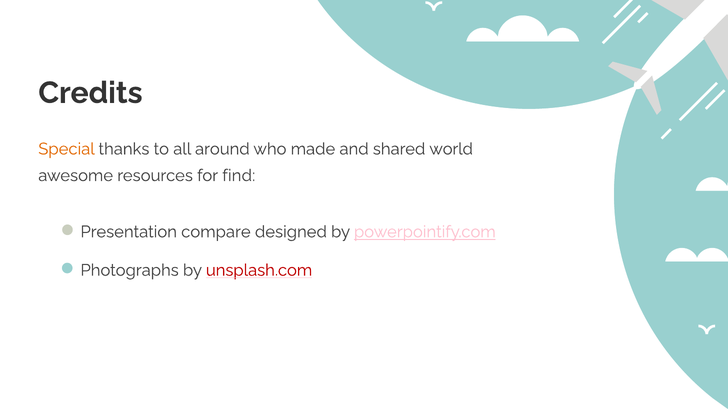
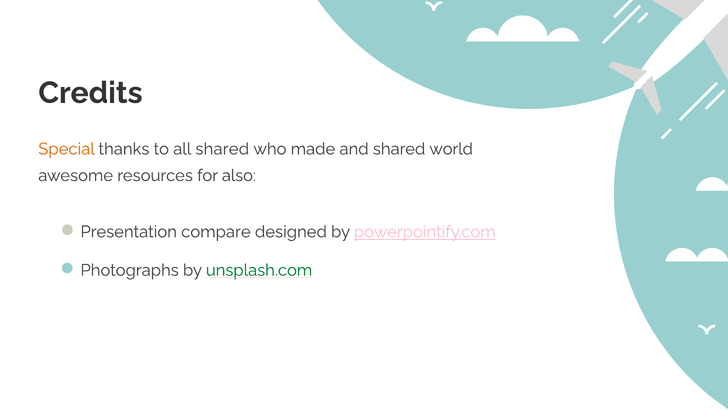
all around: around -> shared (222, 149)
find: find -> also (239, 175)
unsplash.com colour: red -> green (259, 270)
